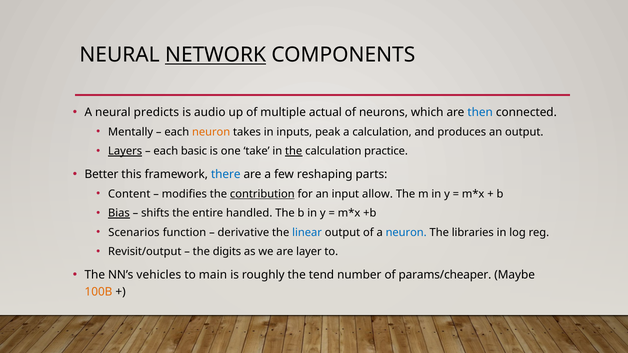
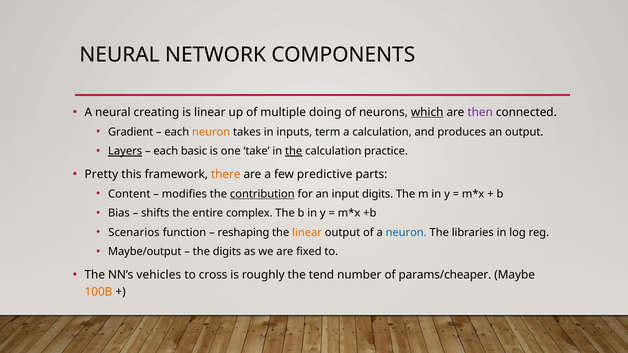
NETWORK underline: present -> none (216, 55)
predicts: predicts -> creating (156, 112)
is audio: audio -> linear (210, 112)
actual: actual -> doing (325, 112)
which underline: none -> present (427, 112)
then colour: blue -> purple (480, 112)
Mentally: Mentally -> Gradient (131, 132)
peak: peak -> term (328, 132)
Better: Better -> Pretty (101, 174)
there colour: blue -> orange (226, 174)
reshaping: reshaping -> predictive (325, 174)
input allow: allow -> digits (378, 194)
Bias underline: present -> none (119, 213)
handled: handled -> complex (249, 213)
derivative: derivative -> reshaping (243, 233)
linear colour: blue -> orange (307, 233)
Revisit/output: Revisit/output -> Maybe/output (145, 252)
layer: layer -> fixed (309, 252)
main: main -> cross (213, 275)
